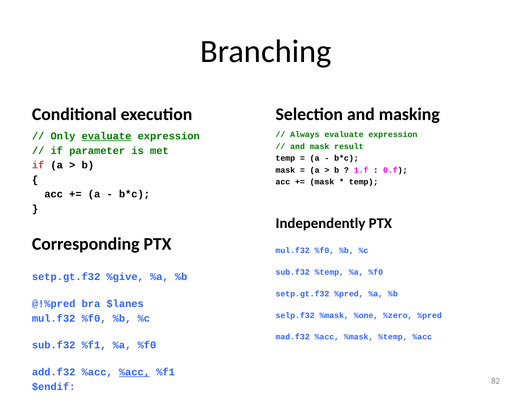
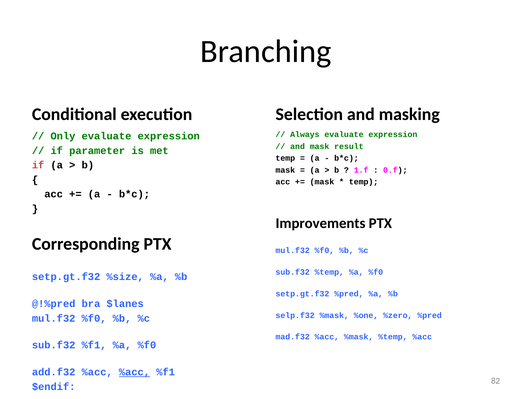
evaluate underline: present -> none (107, 136)
Independently: Independently -> Improvements (320, 223)
%give: %give -> %size (125, 277)
